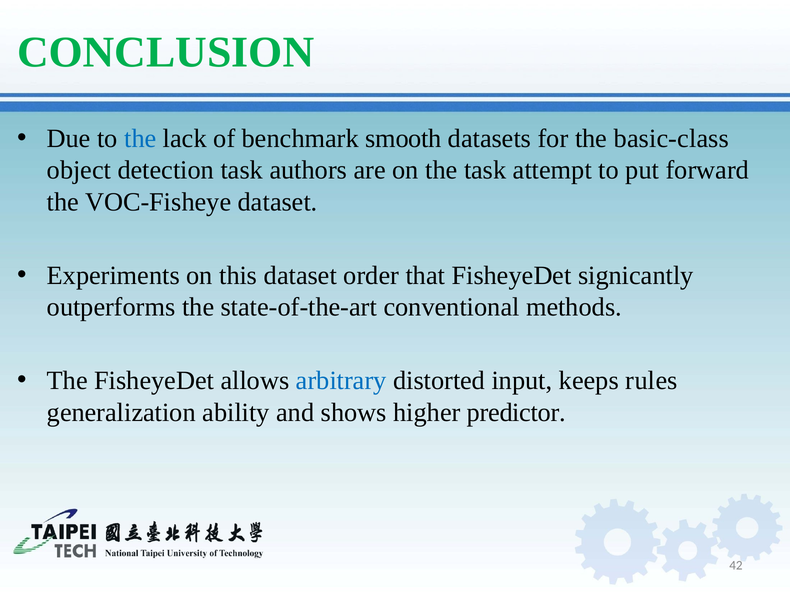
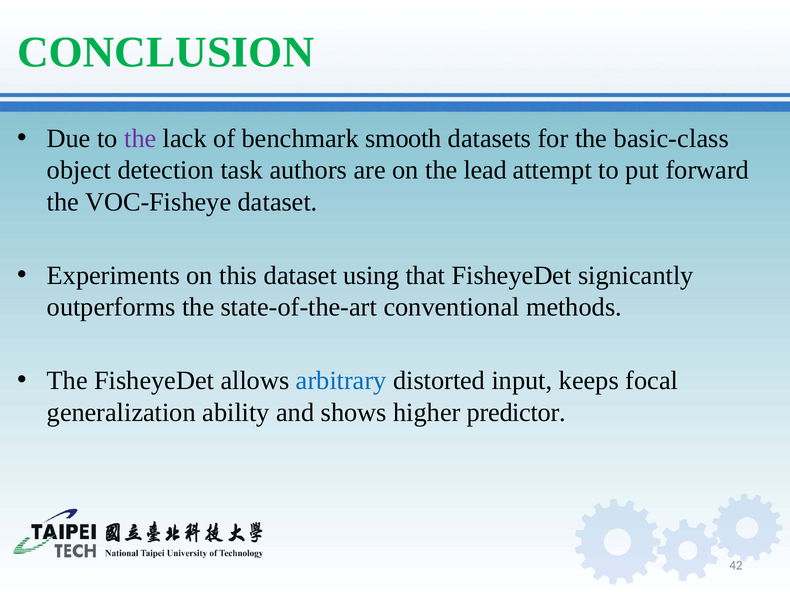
the colour: blue -> purple (140, 139)
the task: task -> lead (485, 170)
order: order -> using (371, 276)
rules: rules -> focal (652, 381)
